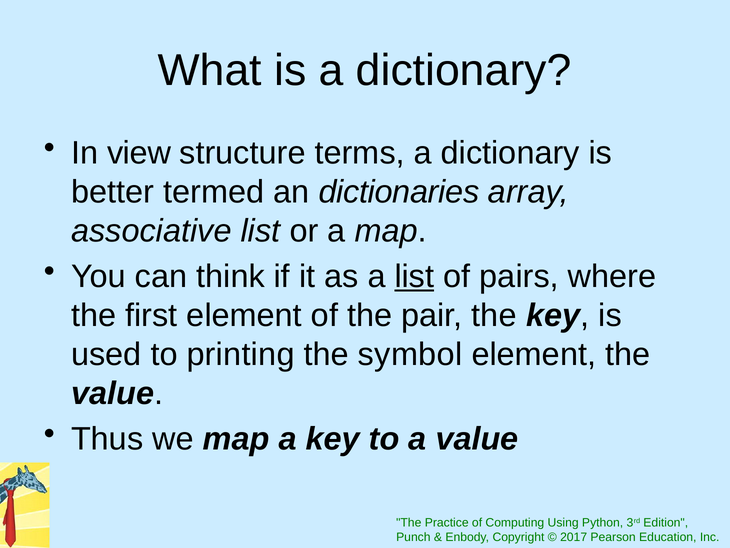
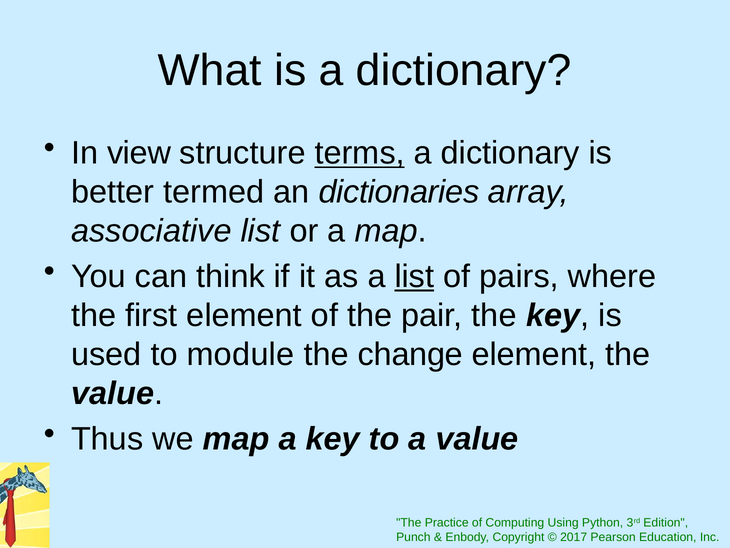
terms underline: none -> present (360, 153)
printing: printing -> module (241, 354)
symbol: symbol -> change (410, 354)
